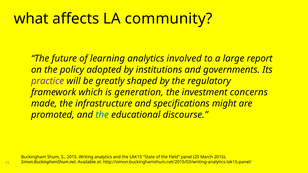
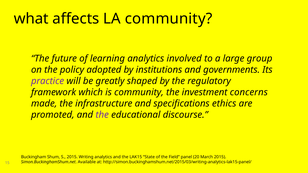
report: report -> group (260, 59)
is generation: generation -> community (139, 92)
might: might -> ethics (224, 104)
the colour: blue -> purple (102, 115)
